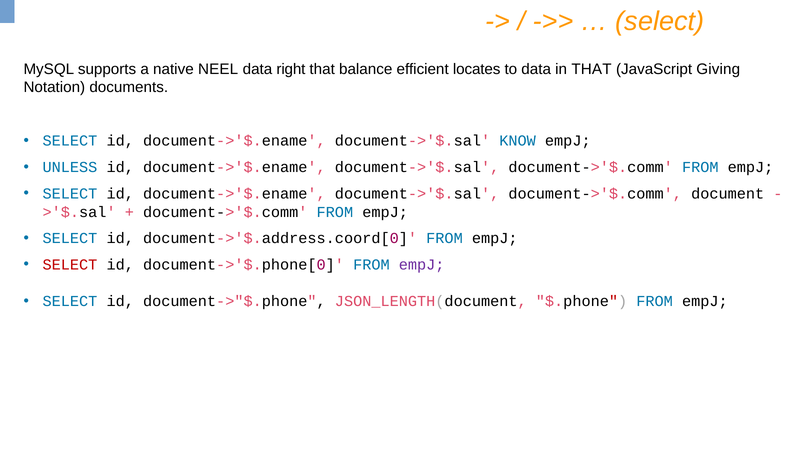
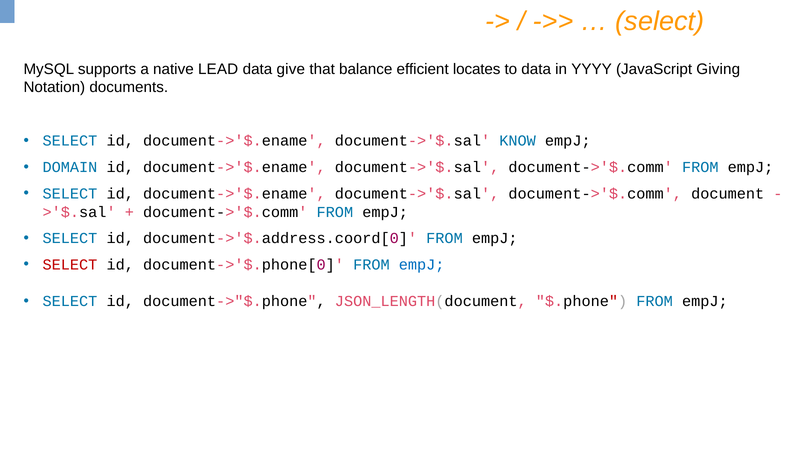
NEEL: NEEL -> LEAD (218, 69)
right: right -> give (291, 69)
in THAT: THAT -> YYYY (592, 69)
UNLESS: UNLESS -> DOMAIN (70, 167)
empJ colour: purple -> blue (422, 265)
